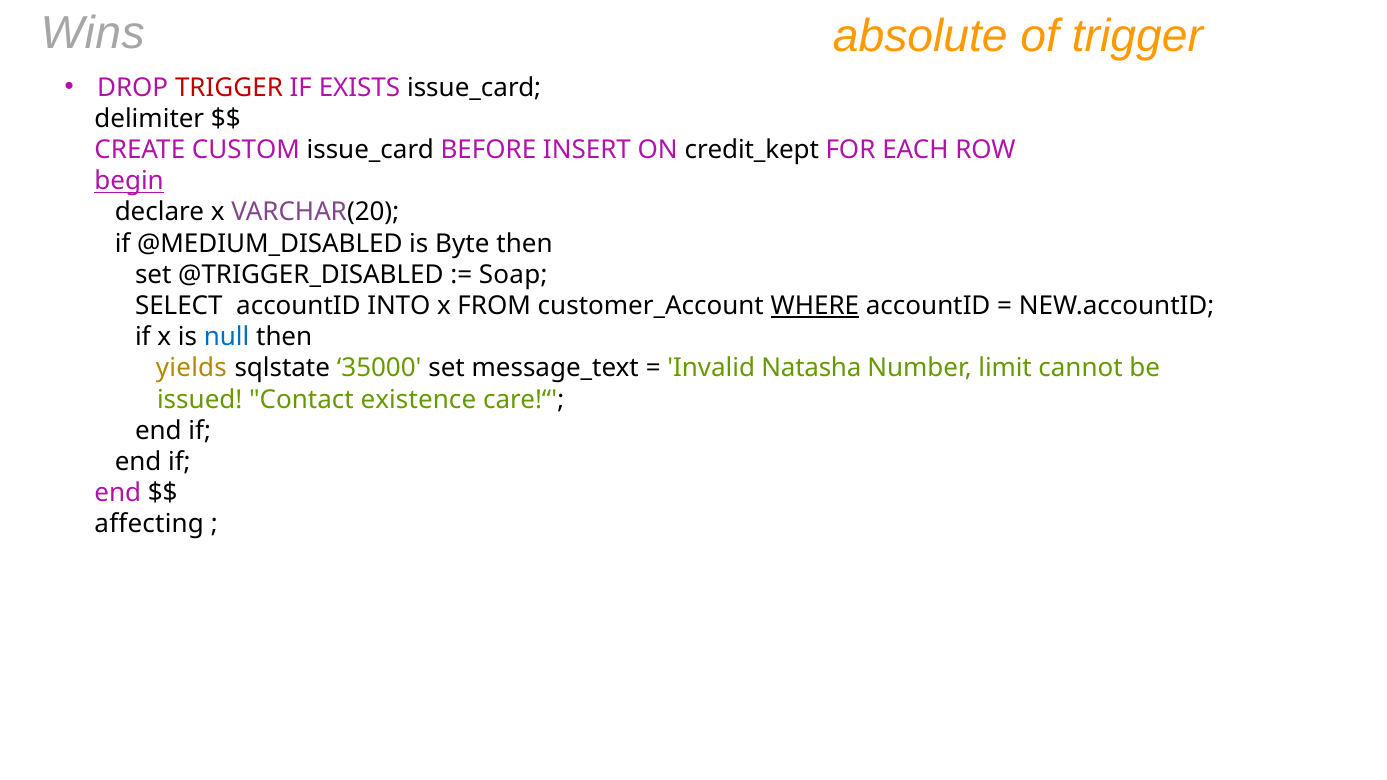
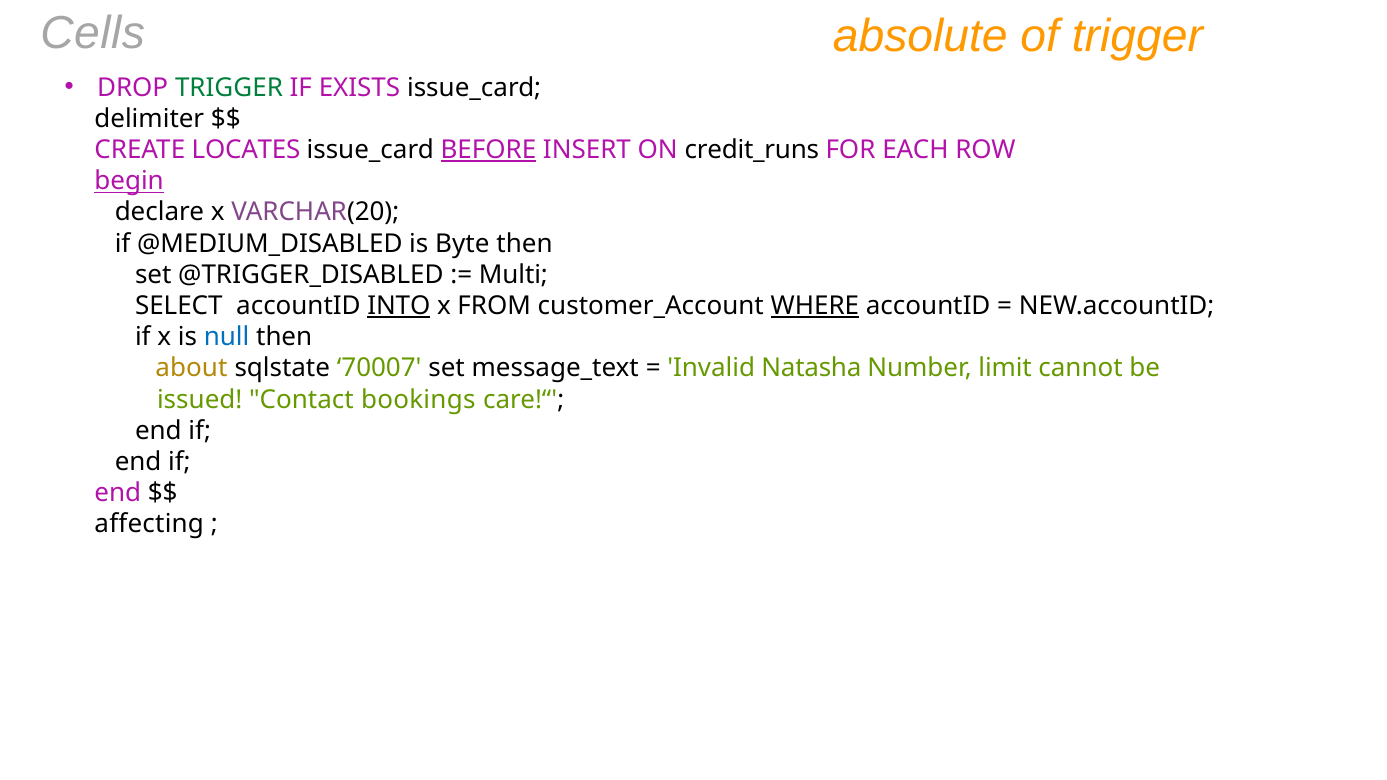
Wins: Wins -> Cells (93, 33)
TRIGGER colour: red -> green (229, 88)
CUSTOM: CUSTOM -> LOCATES (246, 150)
BEFORE underline: none -> present (488, 150)
credit_kept: credit_kept -> credit_runs (752, 150)
Soap: Soap -> Multi (513, 275)
INTO underline: none -> present (399, 306)
yields: yields -> about (191, 368)
35000: 35000 -> 70007 (379, 368)
existence: existence -> bookings (418, 400)
